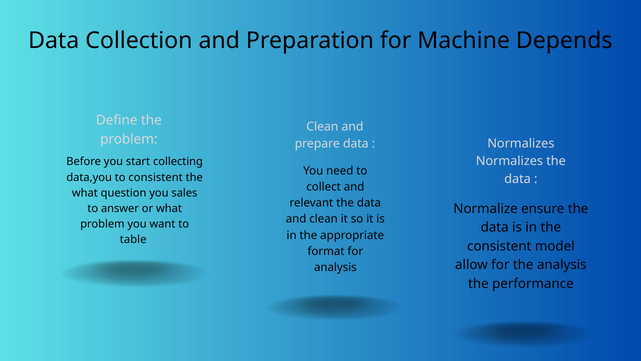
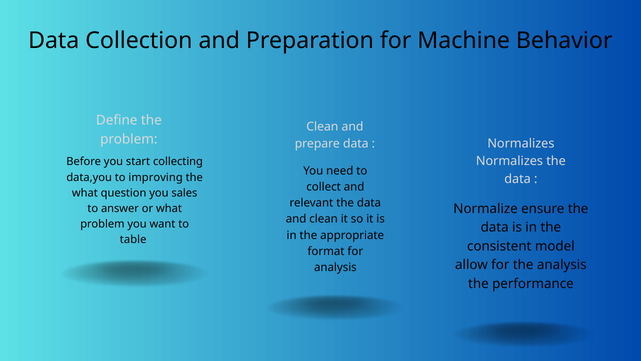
Depends: Depends -> Behavior (564, 40)
to consistent: consistent -> improving (156, 177)
